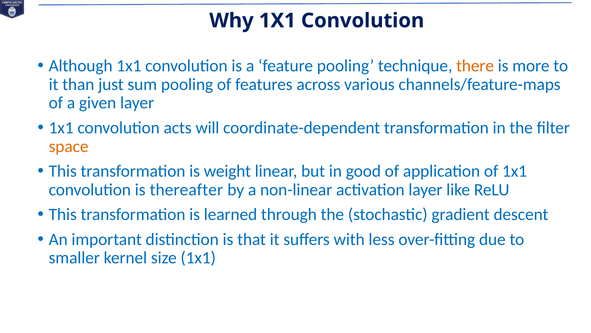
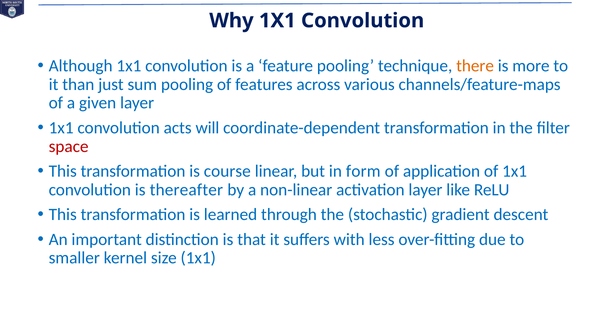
space colour: orange -> red (69, 146)
weight: weight -> course (227, 171)
good: good -> form (363, 171)
